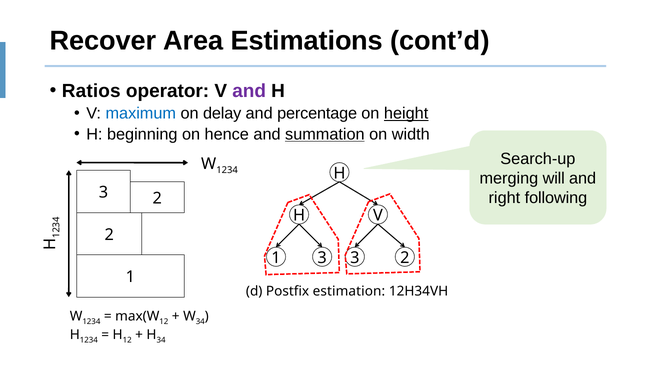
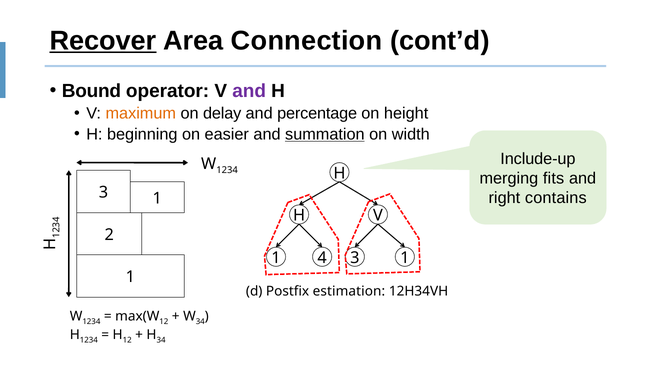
Recover underline: none -> present (103, 41)
Estimations: Estimations -> Connection (307, 41)
Ratios: Ratios -> Bound (91, 91)
maximum colour: blue -> orange (141, 113)
height underline: present -> none (406, 113)
hence: hence -> easier (227, 134)
Search-up: Search-up -> Include-up (538, 159)
will: will -> fits (554, 179)
2: 2 -> 1 (157, 198)
following: following -> contains (556, 198)
1 3: 3 -> 4 (322, 258)
2: 2 -> 1 (405, 258)
